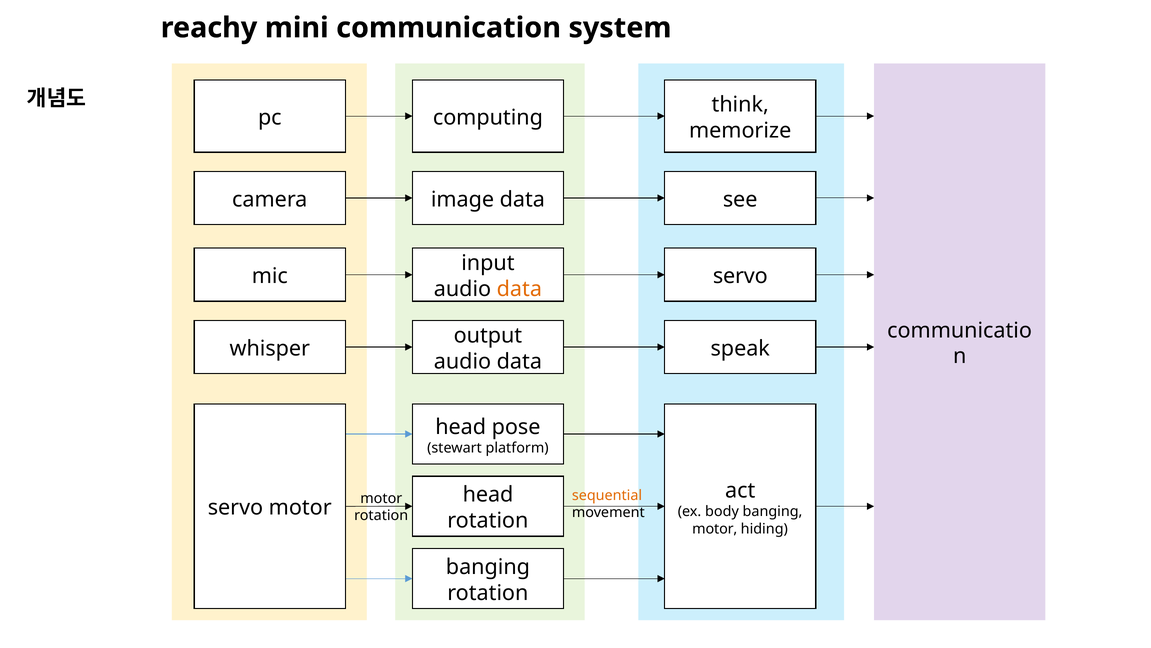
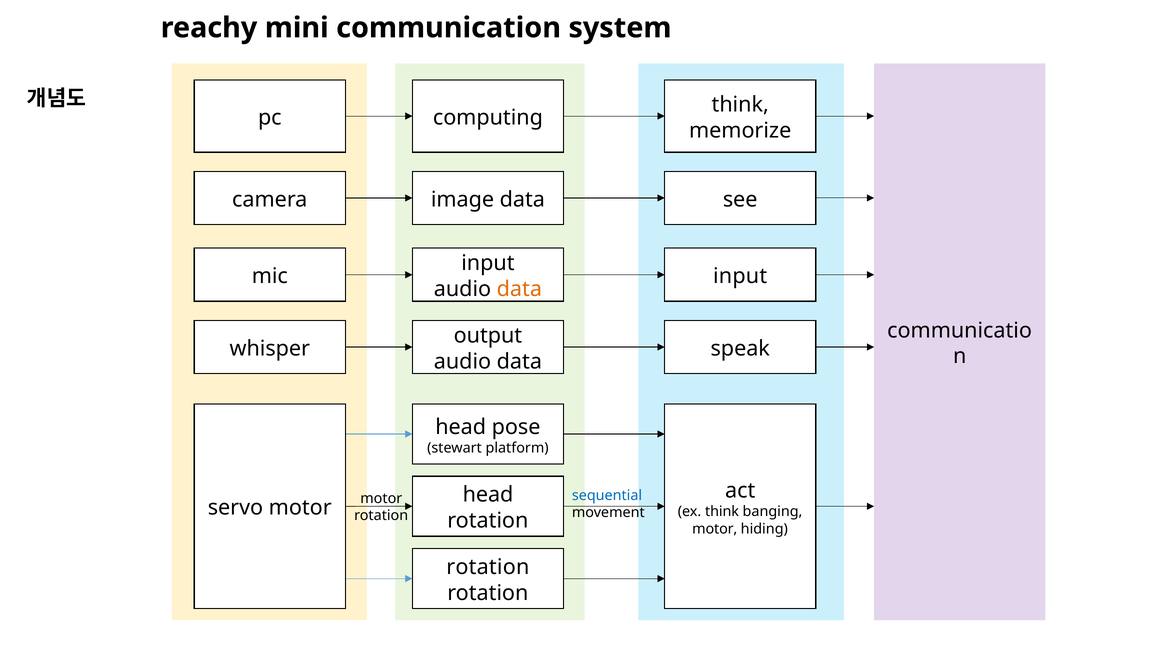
servo: servo -> input (740, 276)
sequential colour: orange -> blue (607, 495)
ex body: body -> think (722, 511)
banging: banging -> rotation (488, 567)
